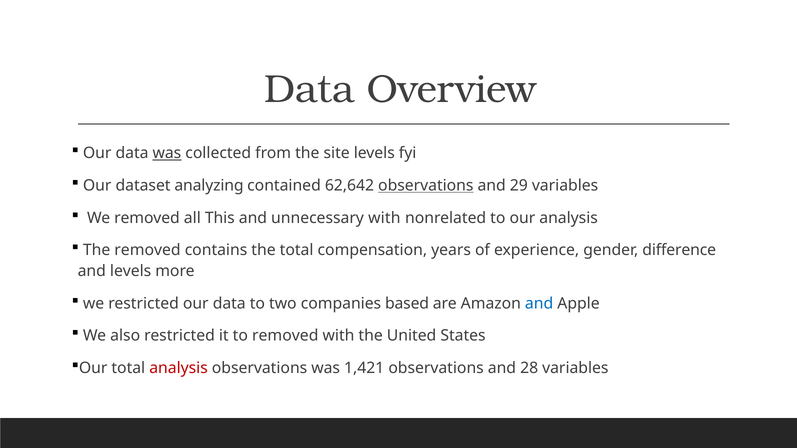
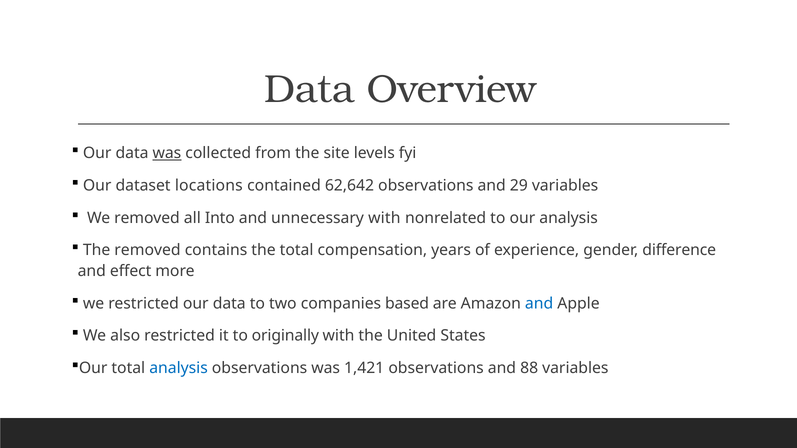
analyzing: analyzing -> locations (209, 186)
observations underline: present -> none (426, 186)
This: This -> Into (220, 218)
and levels: levels -> effect (131, 271)
to removed: removed -> originally (285, 336)
analysis colour: red -> blue (179, 368)
28: 28 -> 88 (529, 368)
